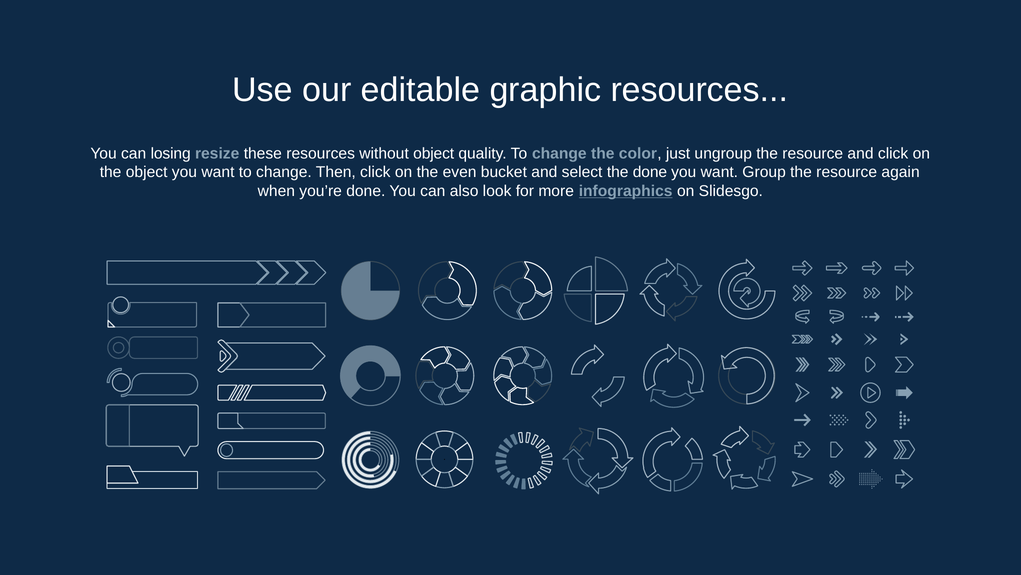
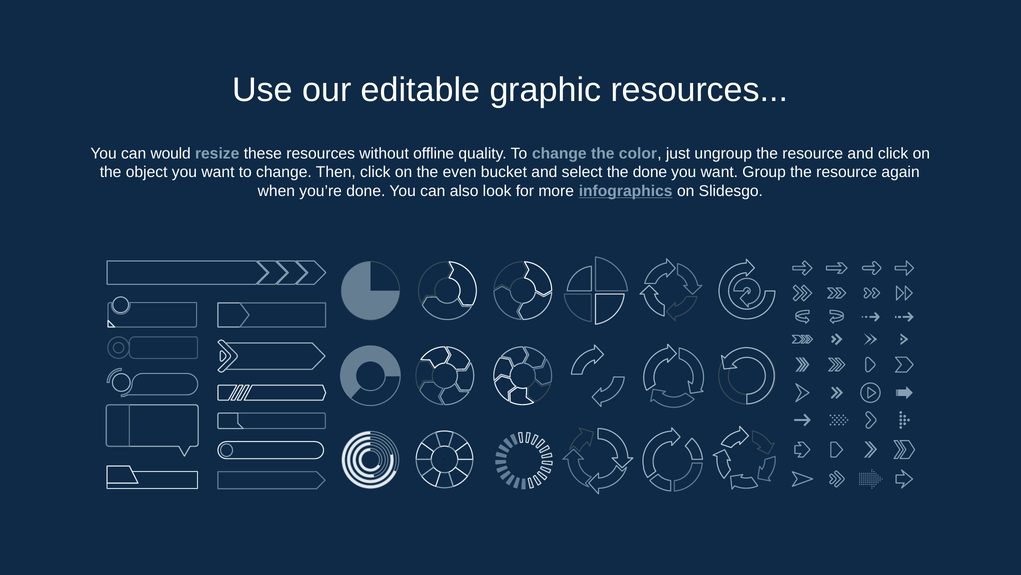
losing: losing -> would (171, 153)
without object: object -> offline (434, 153)
